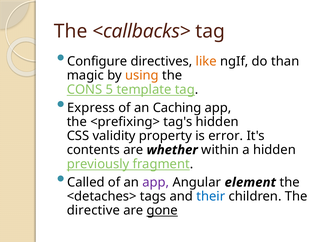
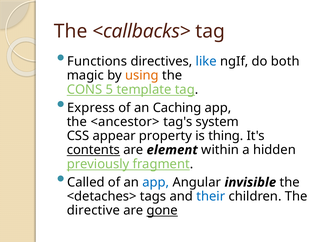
Configure: Configure -> Functions (97, 61)
like colour: orange -> blue (206, 61)
than: than -> both (285, 61)
<prefixing>: <prefixing> -> <ancestor> (125, 122)
tag's hidden: hidden -> system (217, 122)
validity: validity -> appear (114, 136)
error: error -> thing (226, 136)
contents underline: none -> present (93, 150)
whether: whether -> element (172, 150)
app colour: purple -> blue (156, 183)
element: element -> invisible (250, 183)
